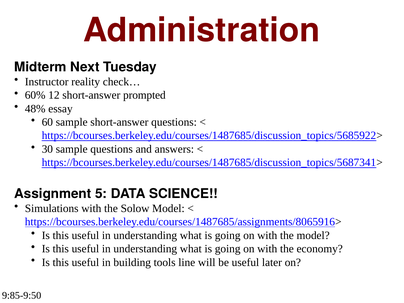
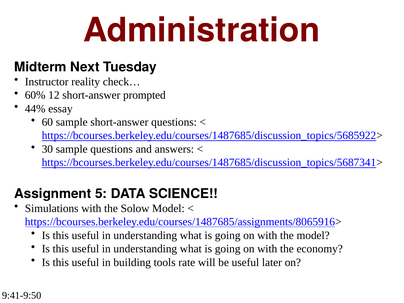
48%: 48% -> 44% (35, 109)
line: line -> rate (187, 262)
9:85-9:50: 9:85-9:50 -> 9:41-9:50 (22, 295)
